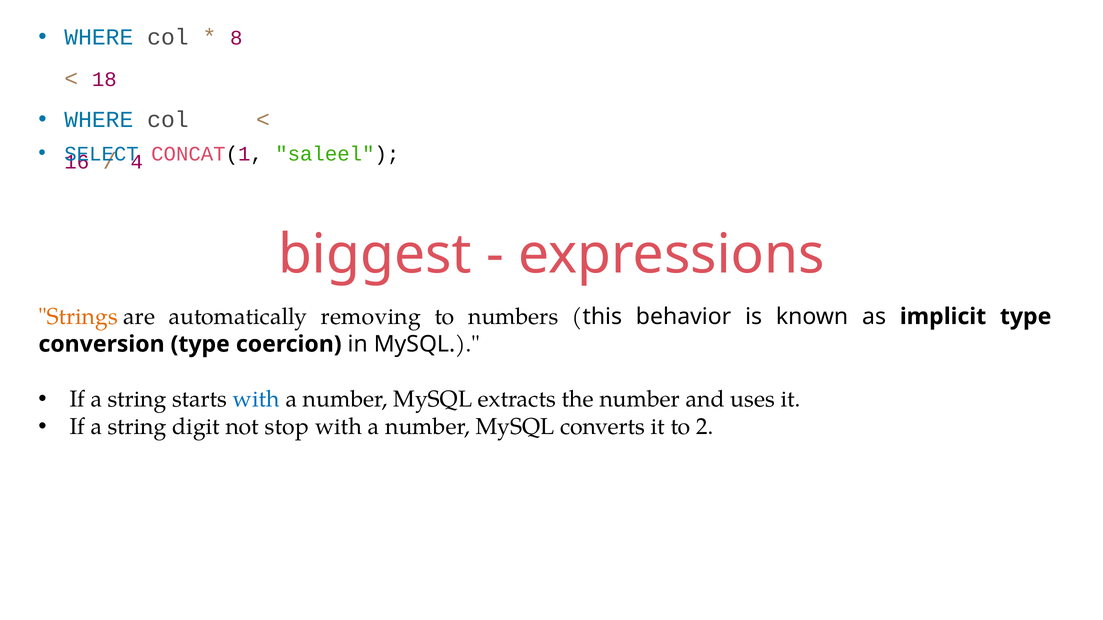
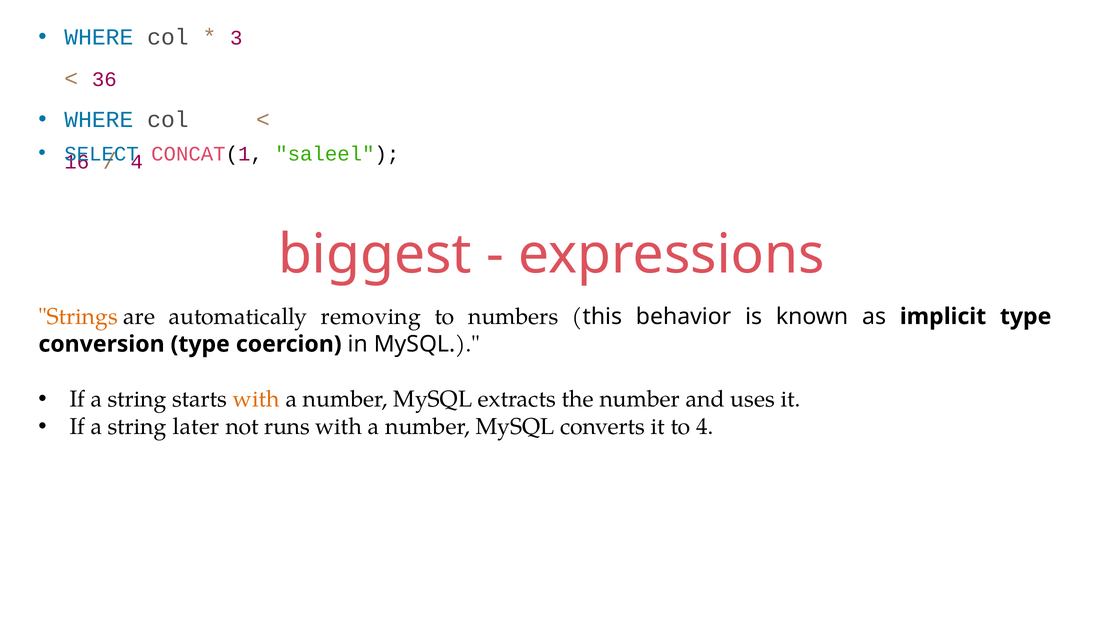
8: 8 -> 3 (236, 38)
18: 18 -> 36 (104, 79)
with colour: blue -> orange (256, 400)
digit: digit -> later (196, 427)
stop: stop -> runs (287, 427)
to 2: 2 -> 4 (705, 427)
